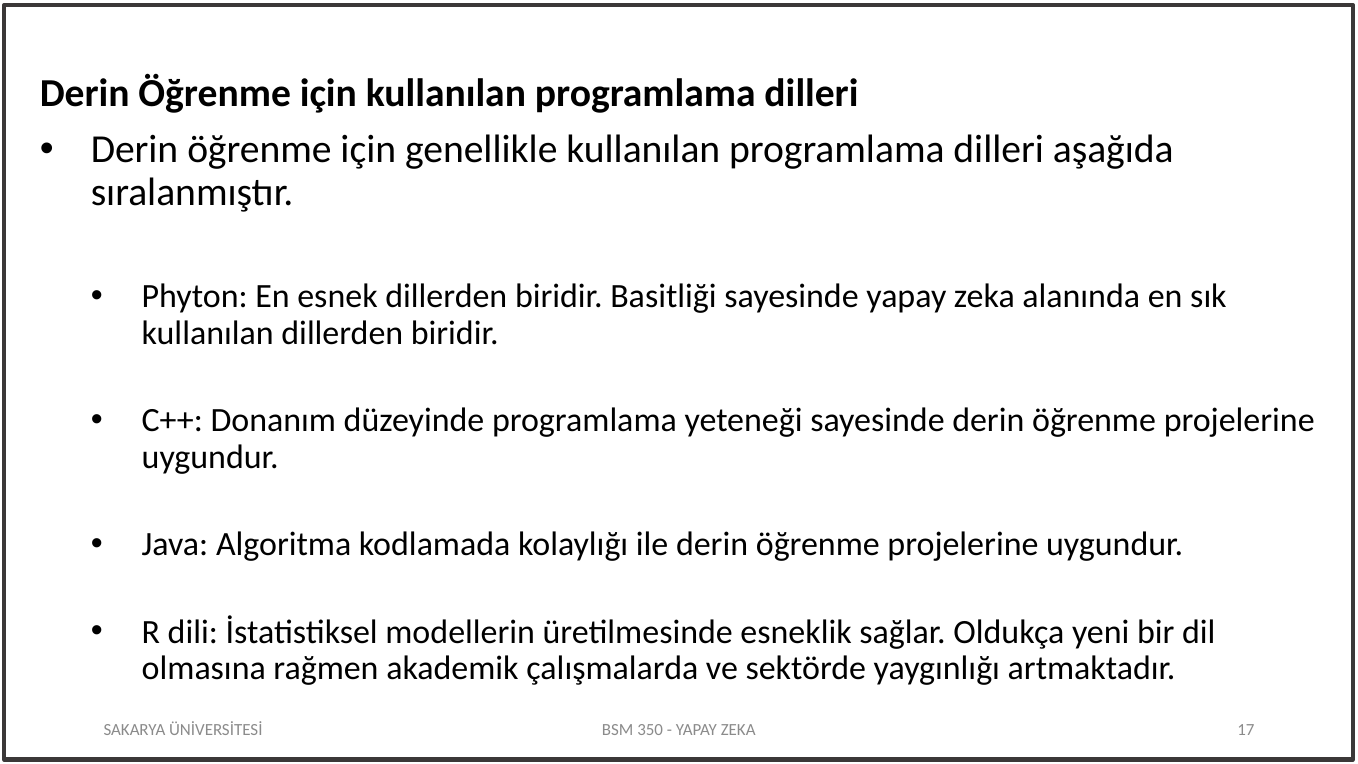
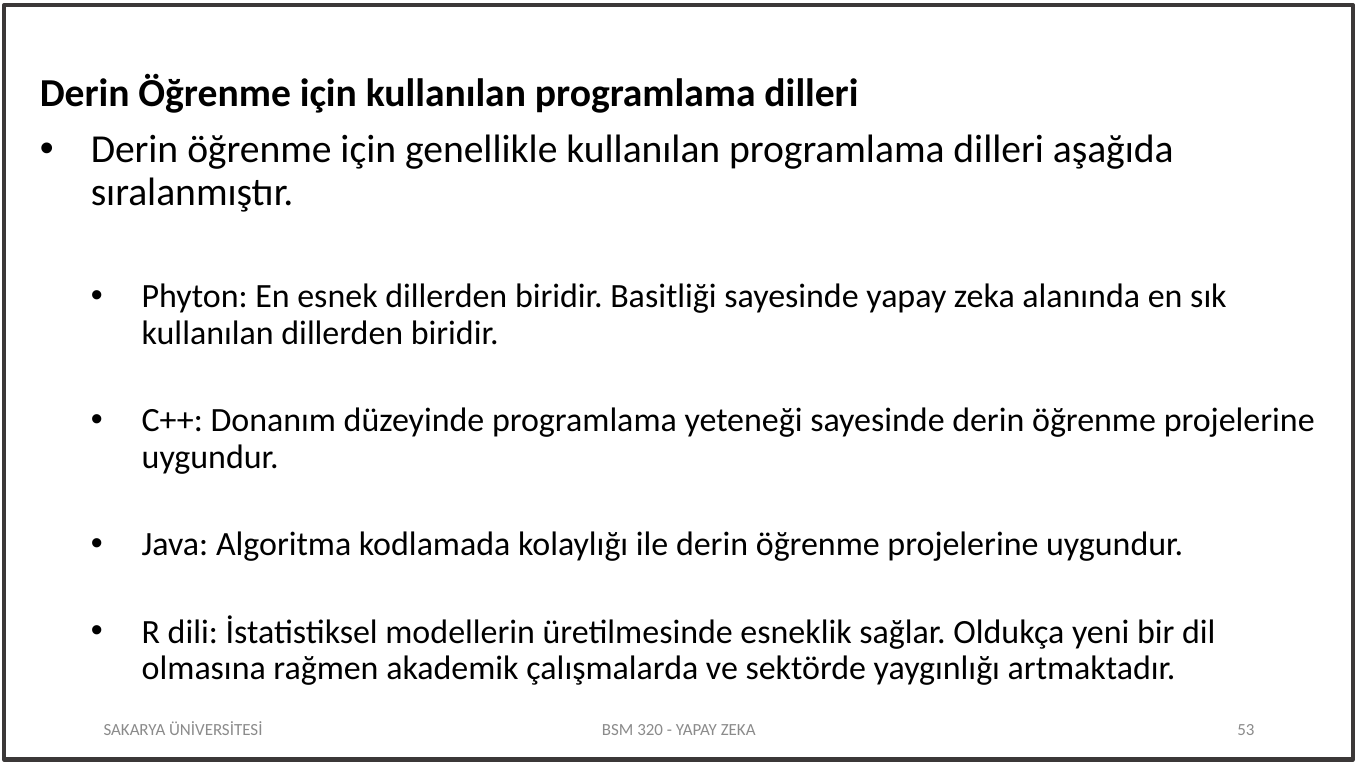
350: 350 -> 320 (650, 729)
17: 17 -> 53 (1246, 729)
